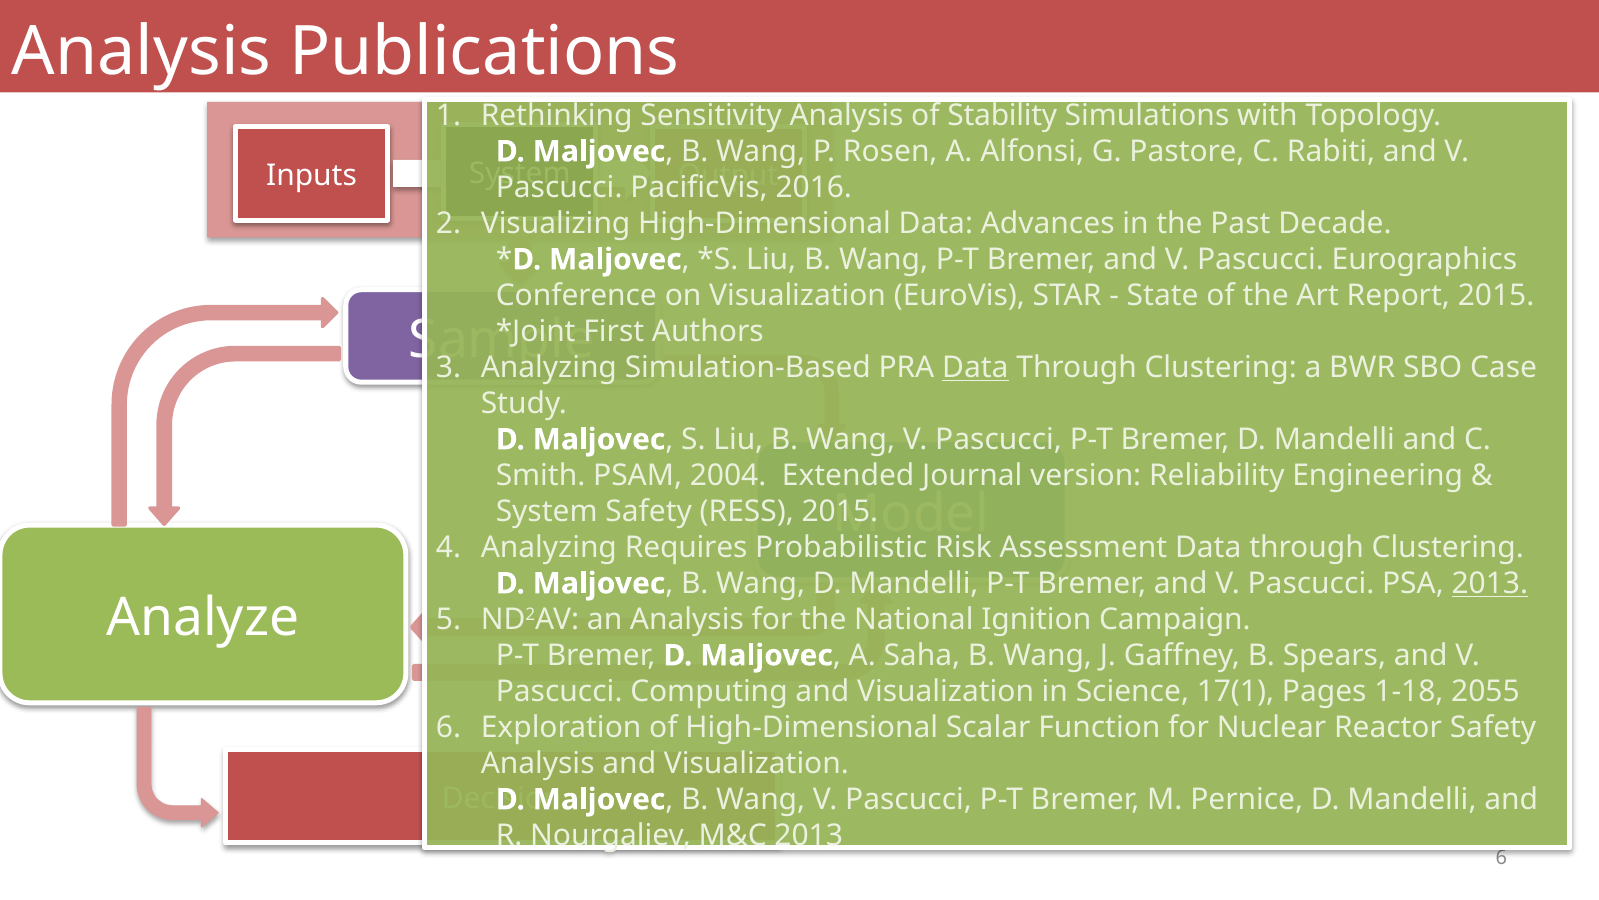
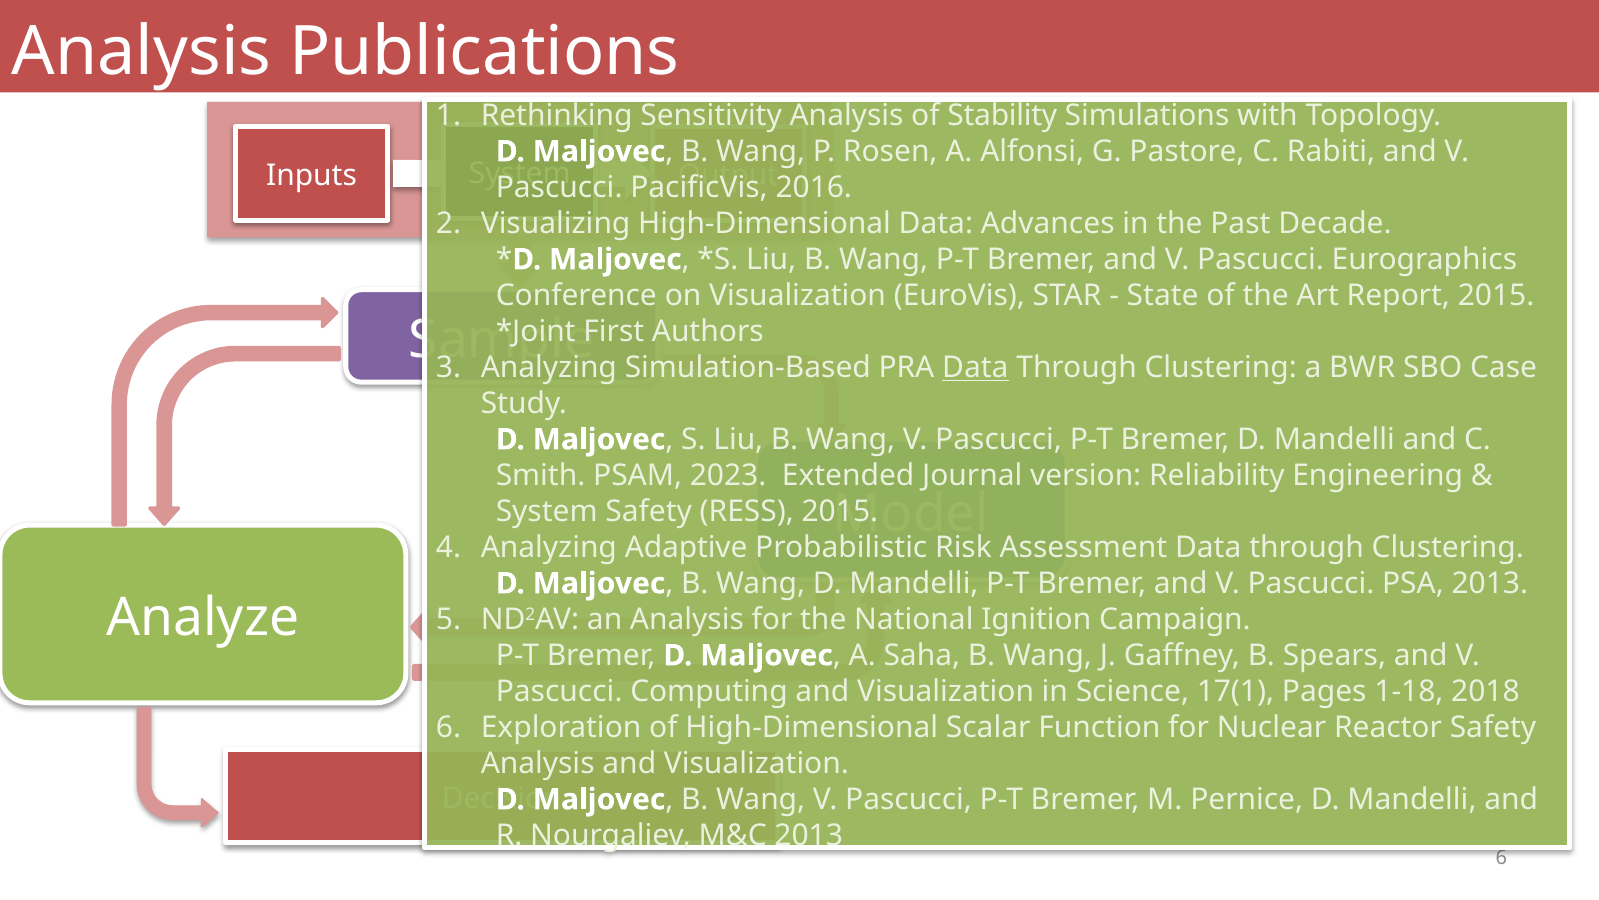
2004: 2004 -> 2023 (728, 475)
Requires: Requires -> Adaptive (686, 547)
2013 underline: present -> none (1490, 583)
2055: 2055 -> 2018 (1485, 691)
